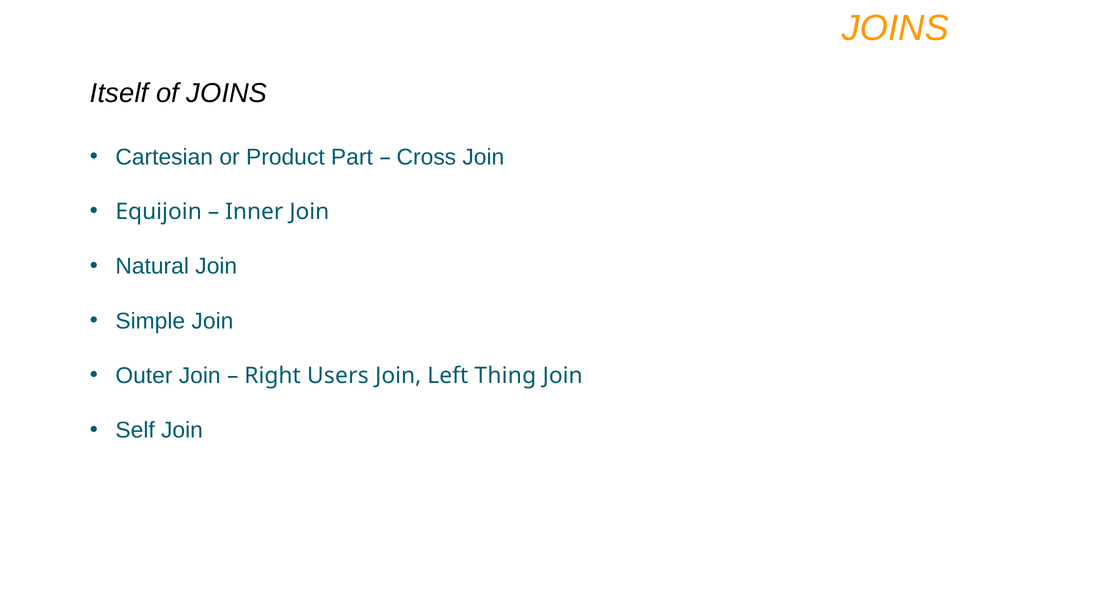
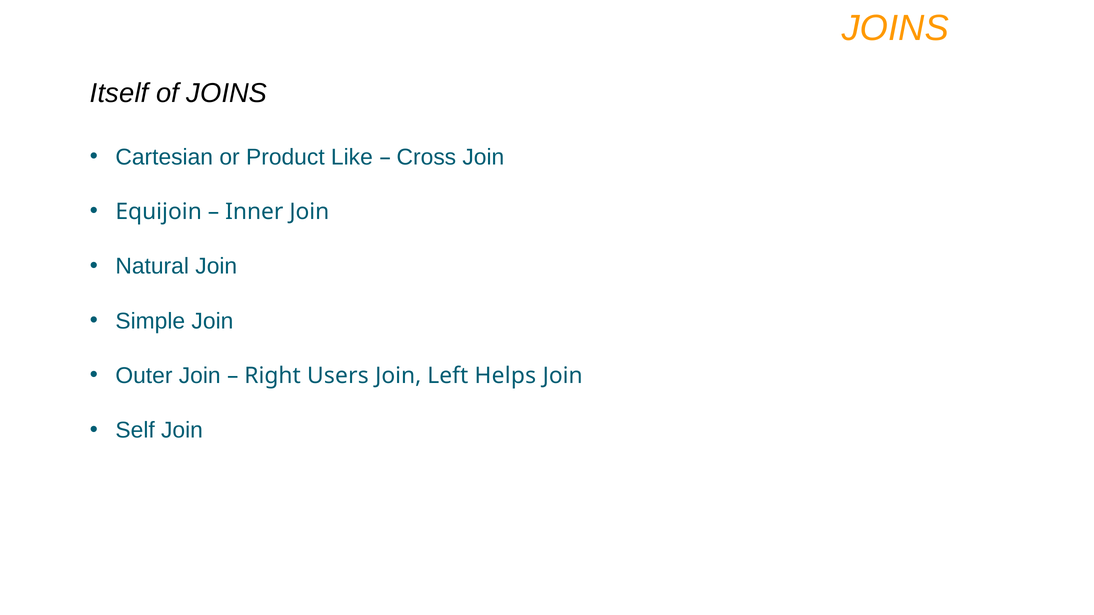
Part: Part -> Like (352, 157)
Thing: Thing -> Helps (505, 376)
